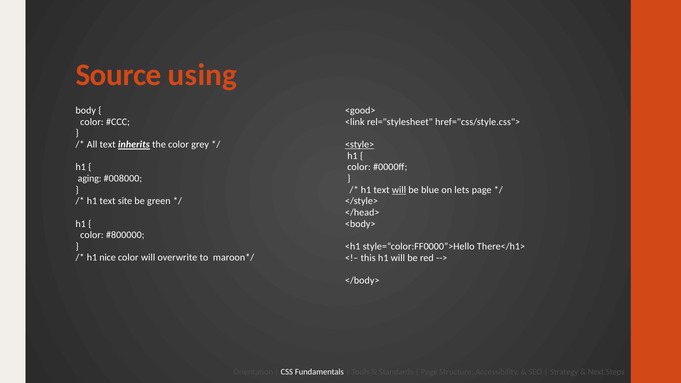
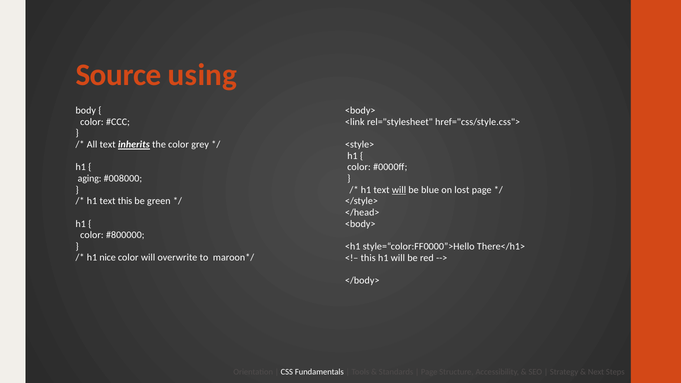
<good>: <good> -> <body> (360, 110)
<style> underline: present -> none (360, 145)
lets: lets -> lost (462, 190)
text site: site -> this (125, 201)
